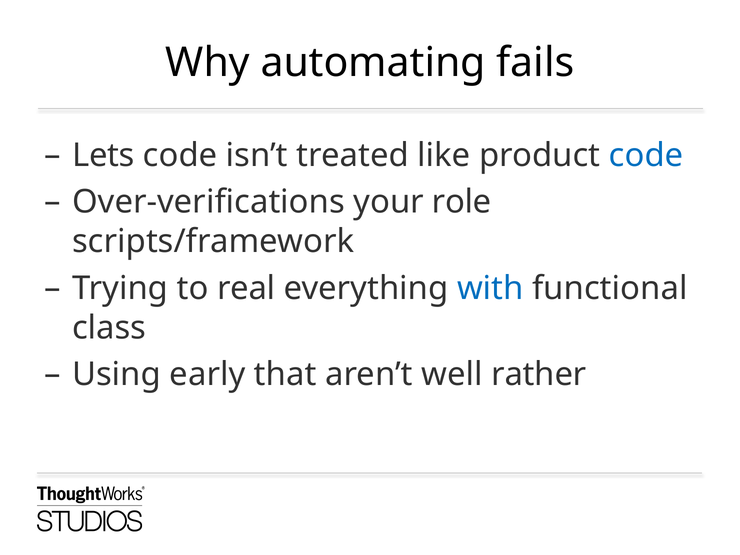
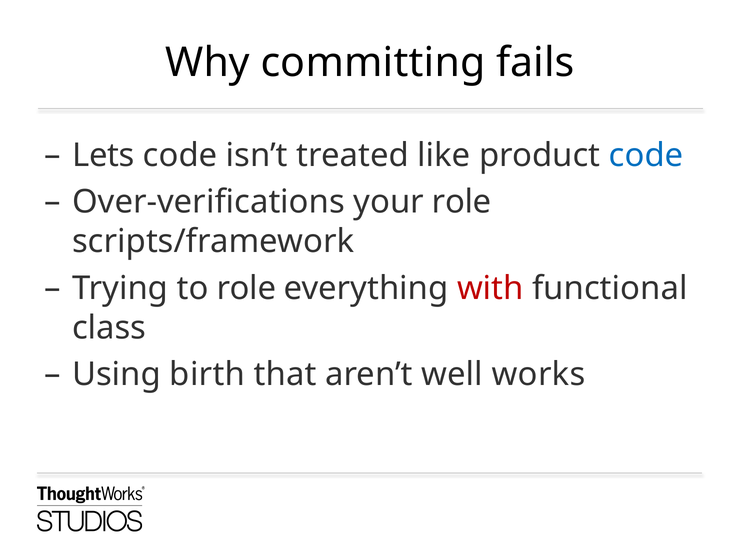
automating: automating -> committing (373, 62)
to real: real -> role (246, 288)
with colour: blue -> red (490, 288)
early: early -> birth (207, 374)
rather: rather -> works (539, 374)
